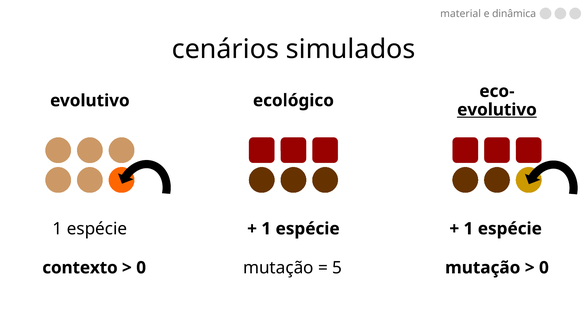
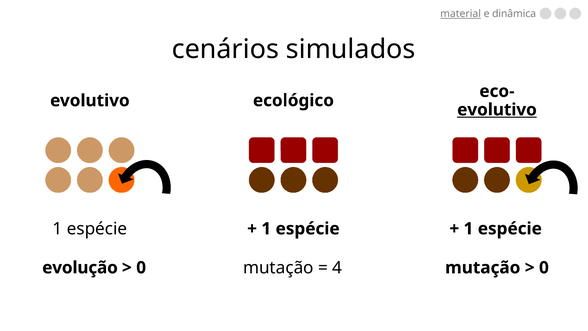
material underline: none -> present (461, 14)
contexto: contexto -> evolução (80, 268)
5: 5 -> 4 (337, 268)
